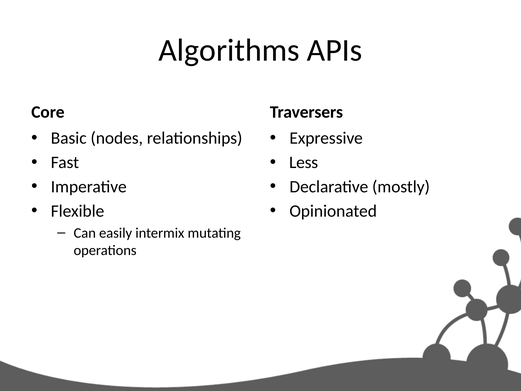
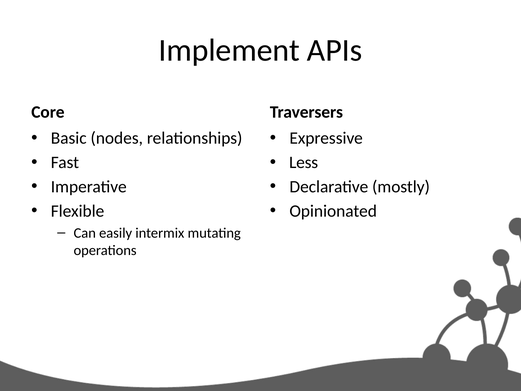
Algorithms: Algorithms -> Implement (229, 50)
